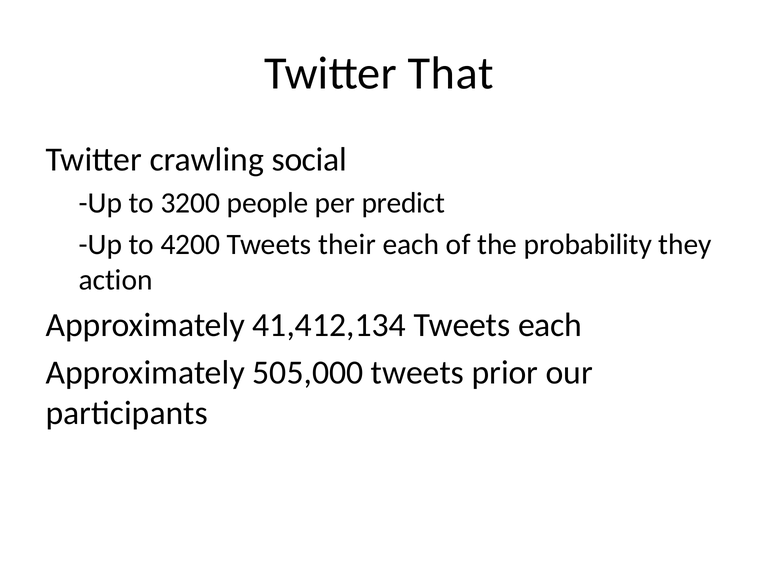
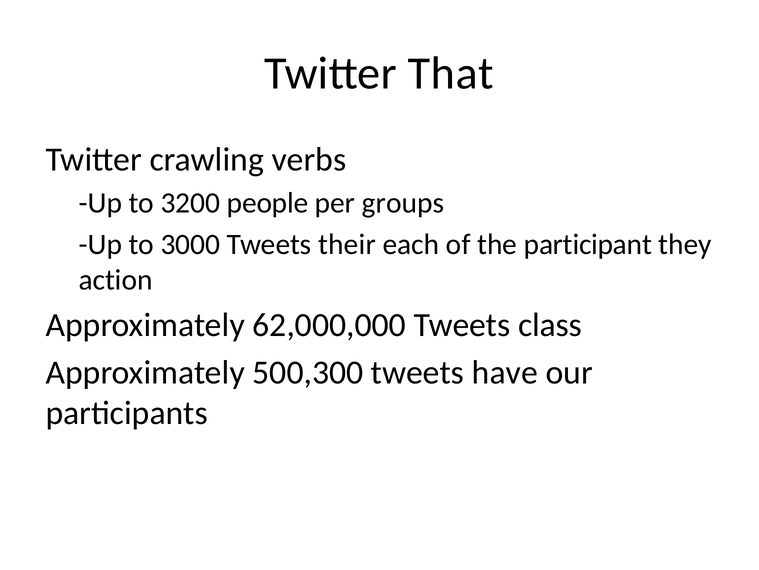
social: social -> verbs (309, 159)
predict: predict -> groups (403, 203)
4200: 4200 -> 3000 (190, 244)
probability: probability -> participant (588, 244)
41,412,134: 41,412,134 -> 62,000,000 (329, 325)
Tweets each: each -> class (550, 325)
505,000: 505,000 -> 500,300 (308, 372)
prior: prior -> have (505, 372)
